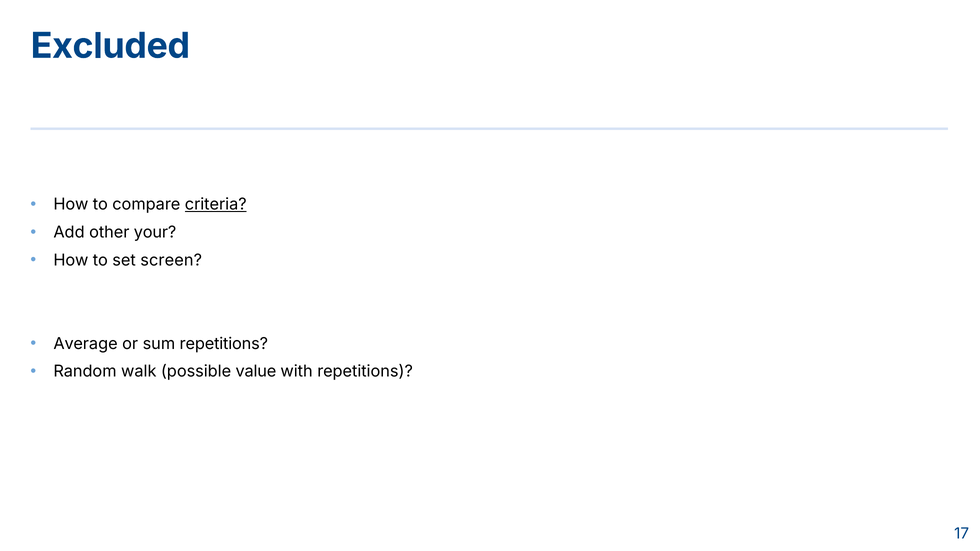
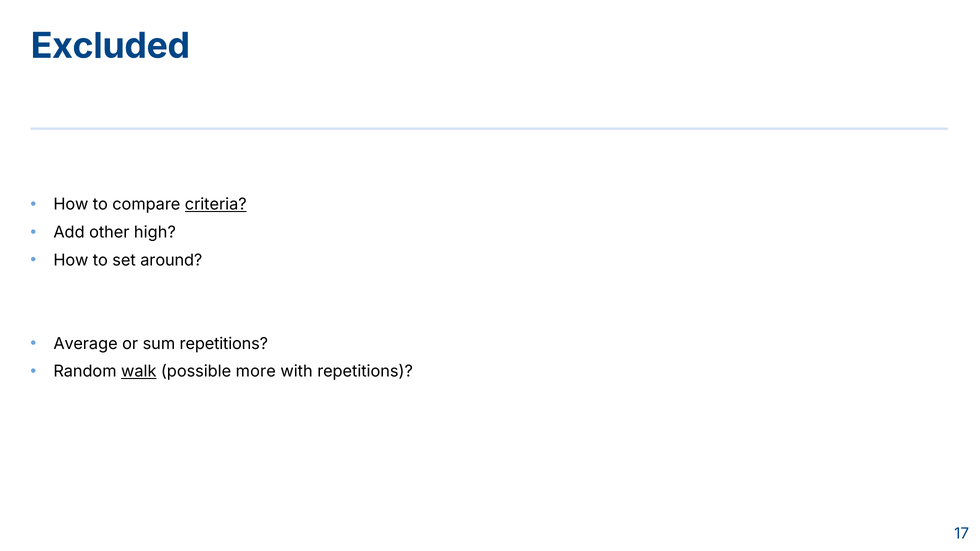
your: your -> high (155, 233)
screen: screen -> around (171, 260)
walk underline: none -> present (139, 372)
value: value -> more (256, 372)
